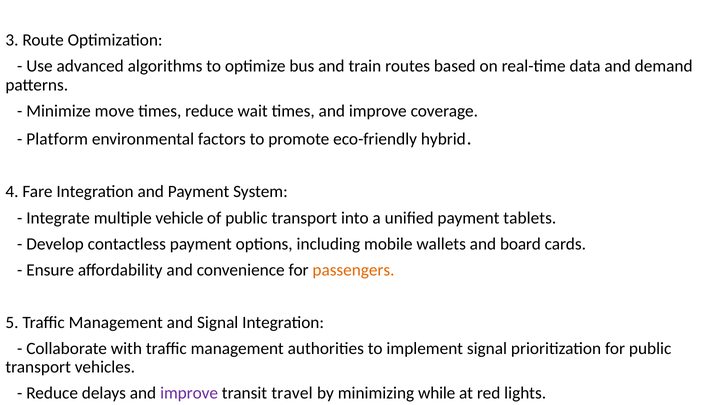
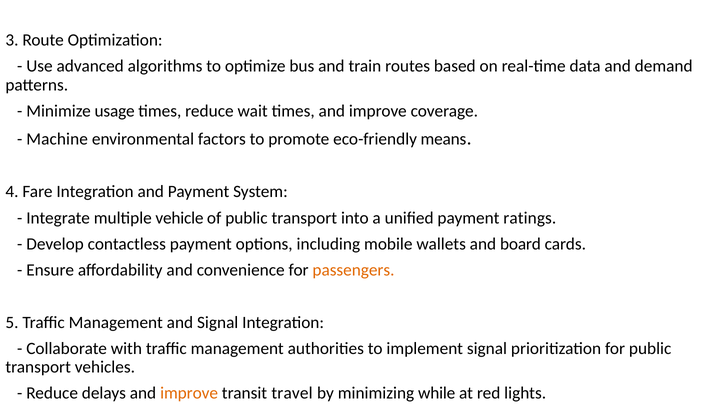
move: move -> usage (115, 111)
Platform: Platform -> Machine (57, 139)
hybrid: hybrid -> means (443, 139)
tablets: tablets -> ratings (530, 218)
improve colour: purple -> orange (189, 394)
